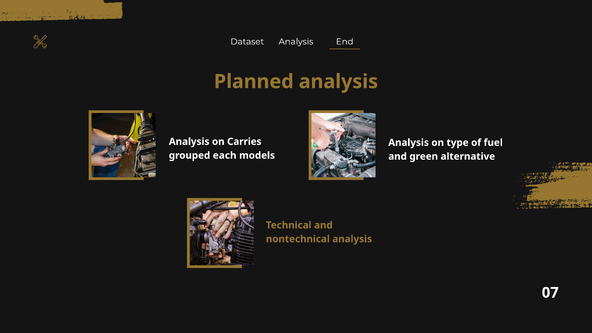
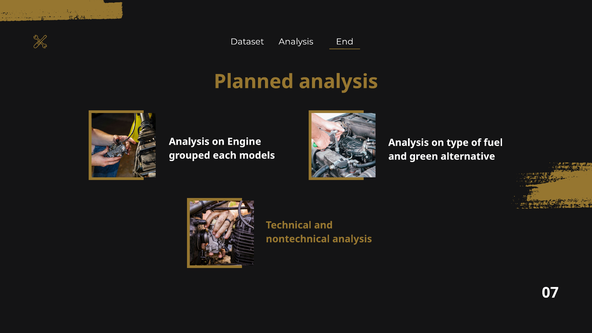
Carries: Carries -> Engine (244, 142)
